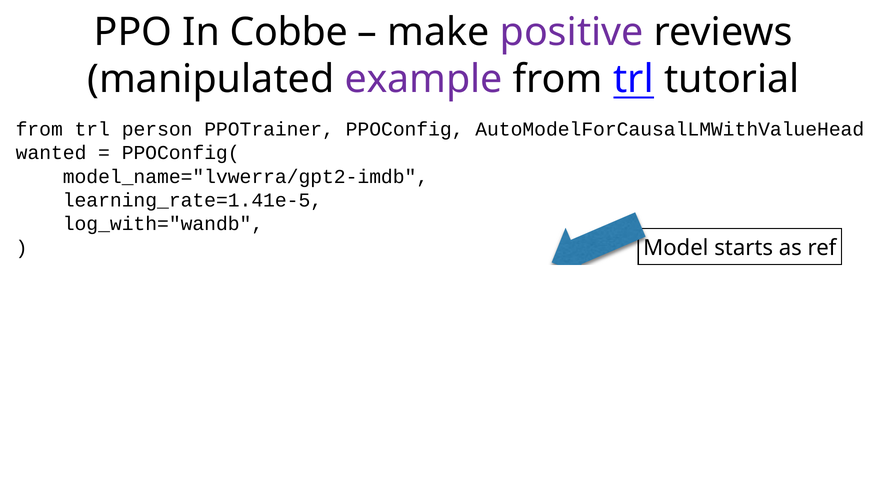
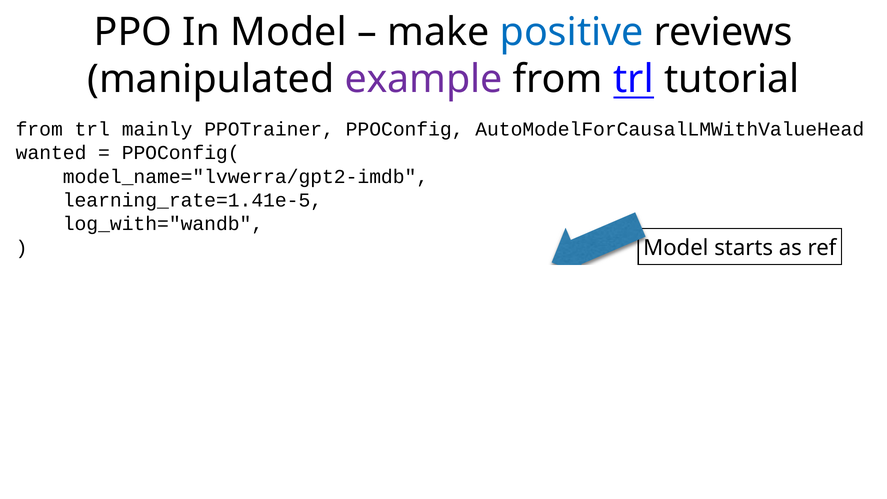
In Cobbe: Cobbe -> Model (289, 32)
positive colour: purple -> blue (572, 32)
person: person -> mainly (157, 129)
